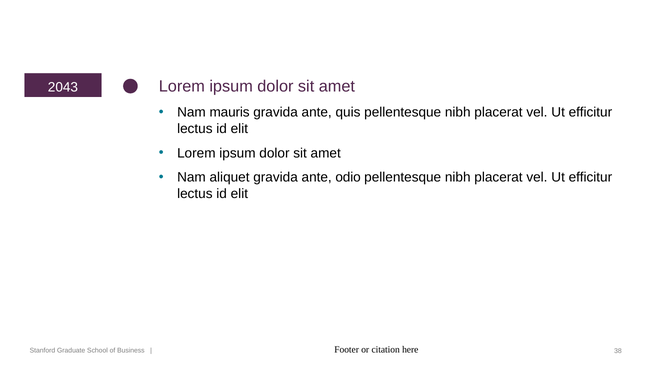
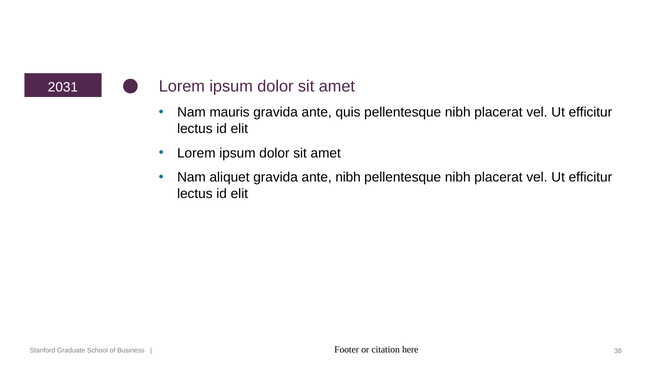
2043: 2043 -> 2031 (63, 87)
ante odio: odio -> nibh (348, 178)
